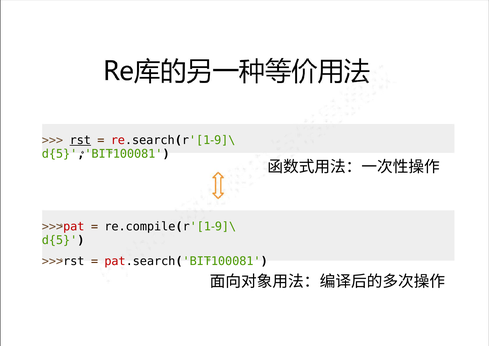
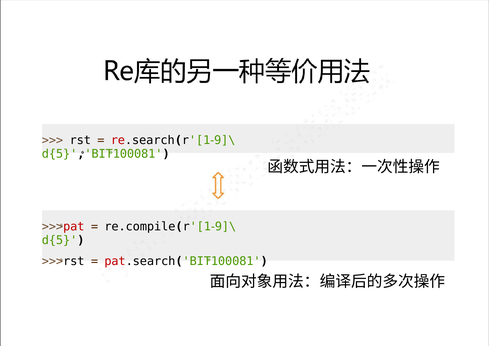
rst underline: present -> none (80, 140)
